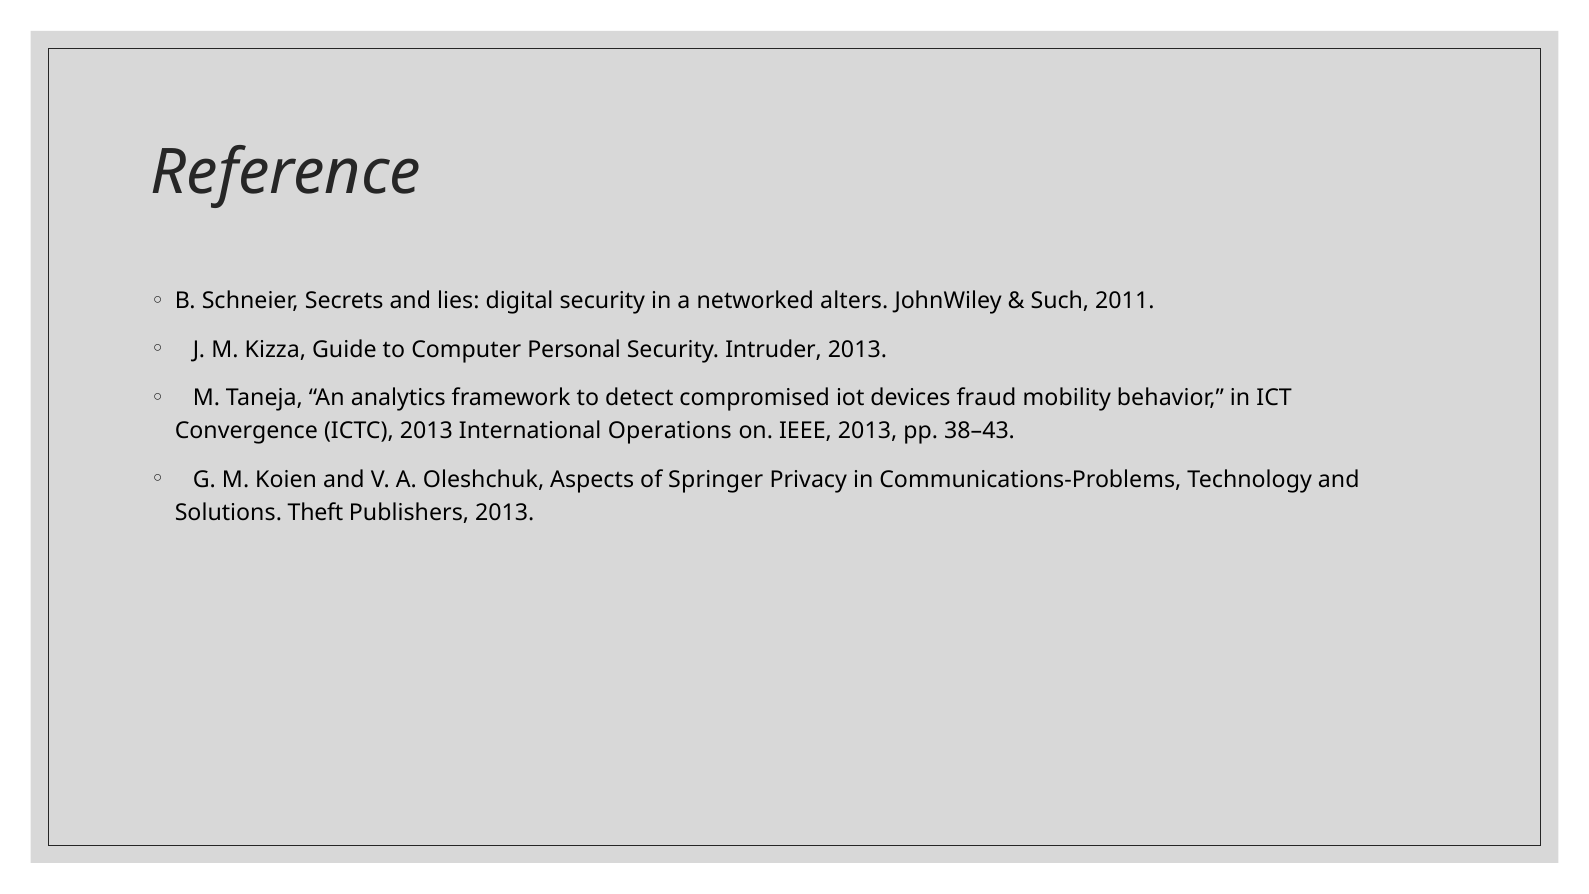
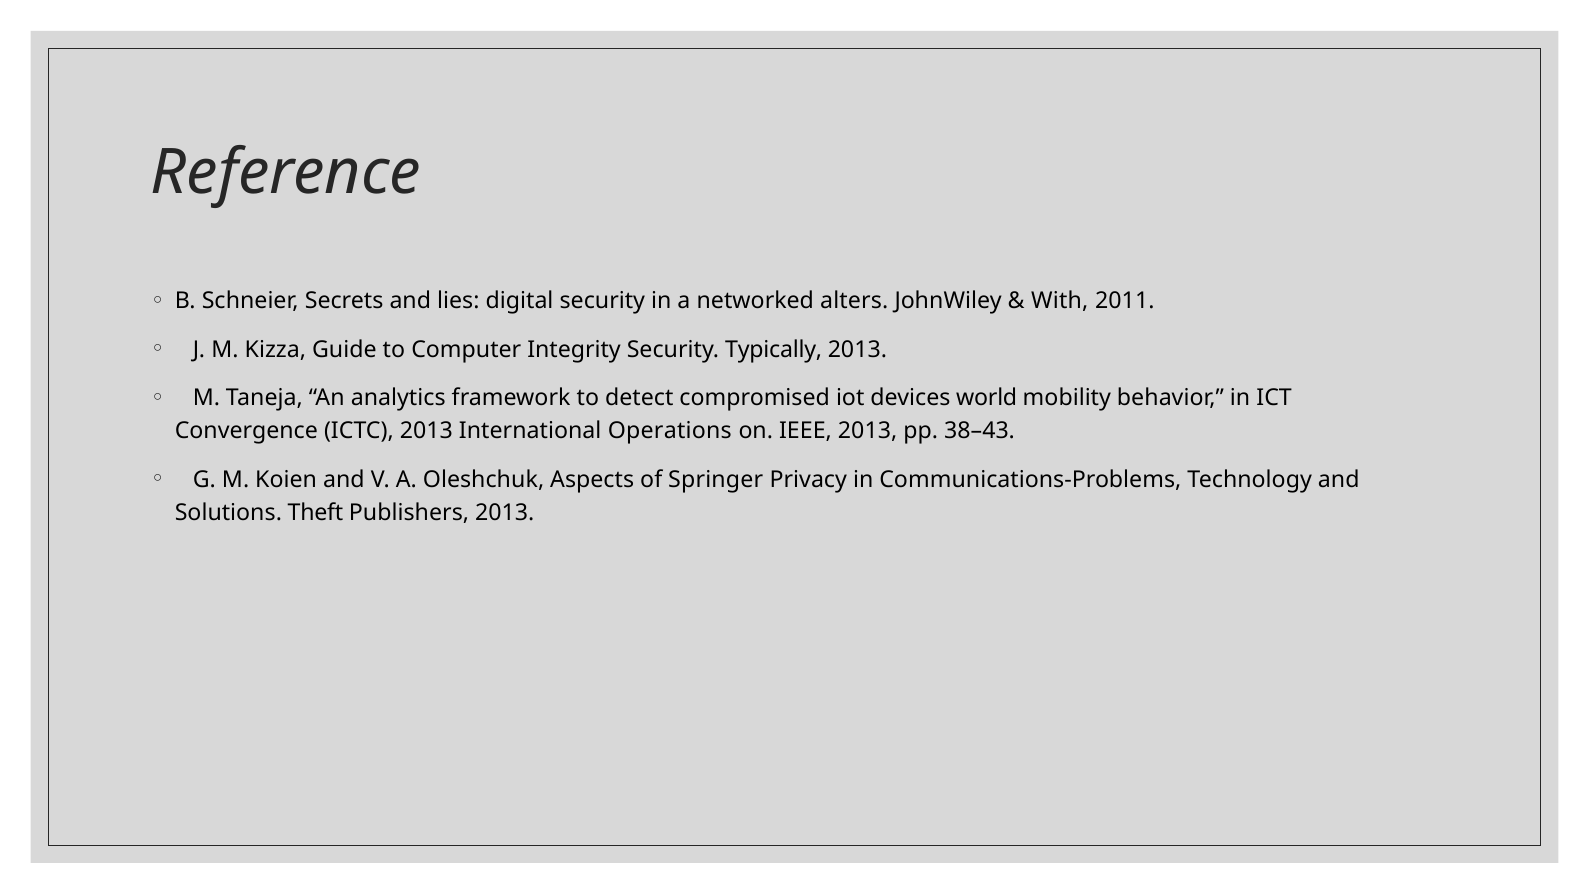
Such: Such -> With (1060, 301)
Personal: Personal -> Integrity (574, 349)
Intruder: Intruder -> Typically (774, 349)
fraud: fraud -> world (987, 398)
